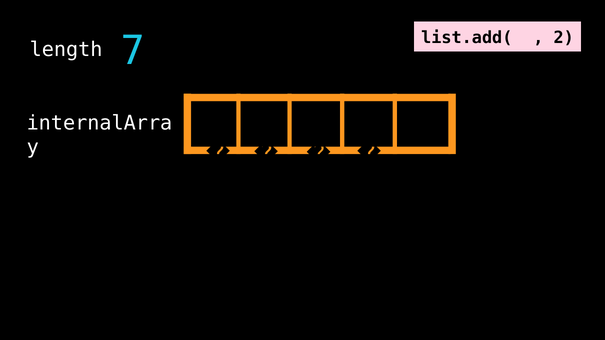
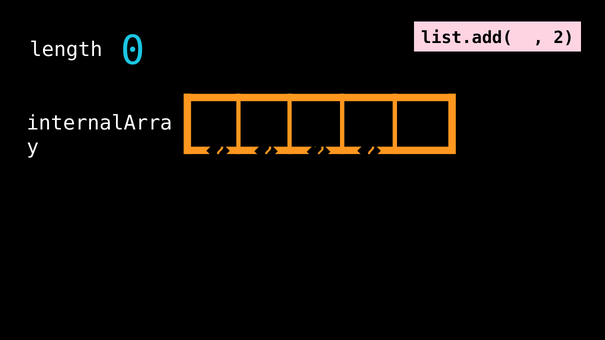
7: 7 -> 0 (133, 51)
